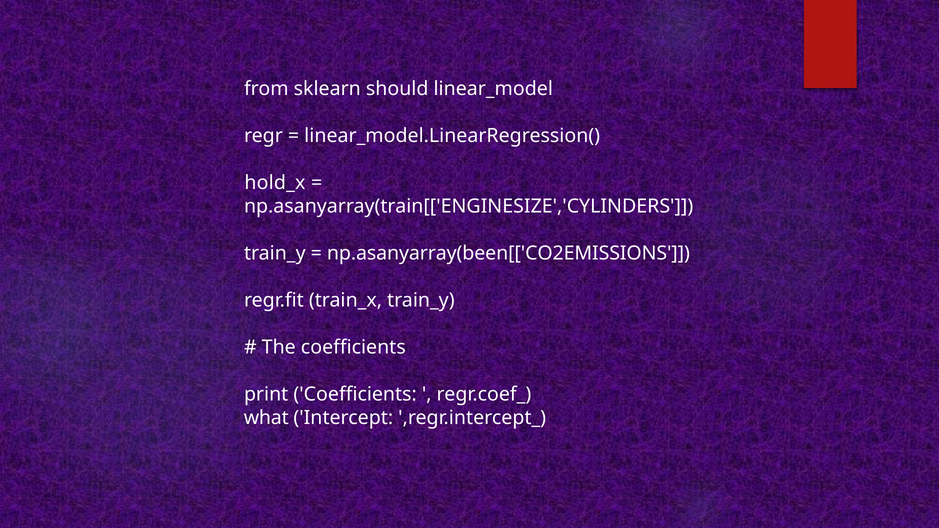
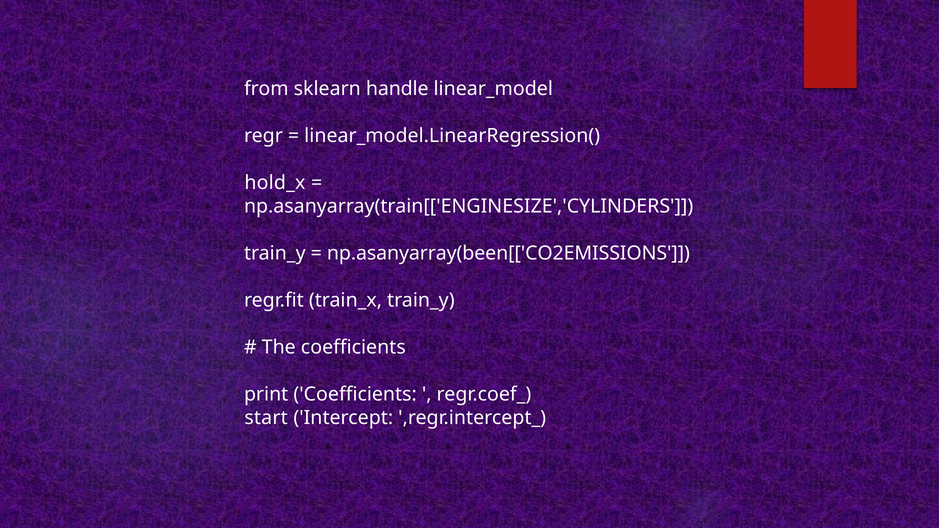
should: should -> handle (397, 89)
what: what -> start (266, 418)
